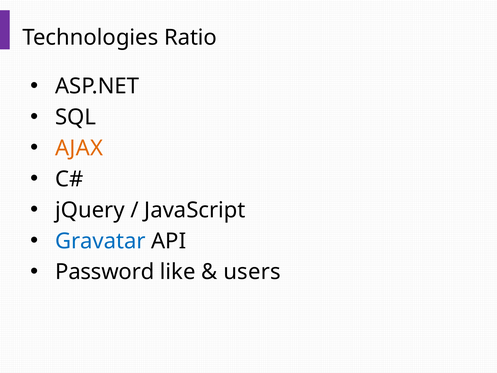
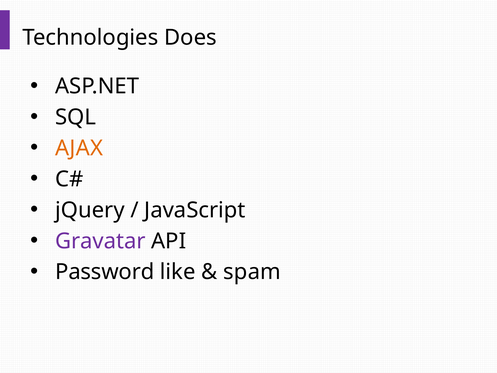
Ratio: Ratio -> Does (190, 38)
Gravatar colour: blue -> purple (100, 241)
users: users -> spam (252, 272)
